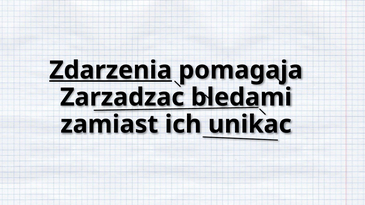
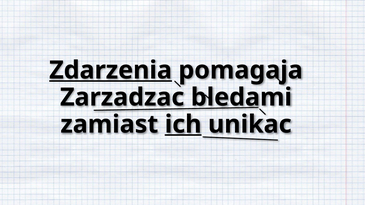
ich underline: none -> present (183, 124)
